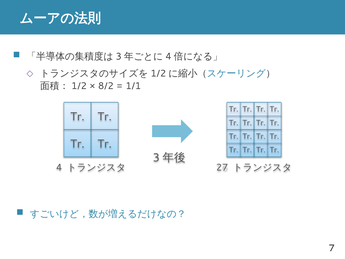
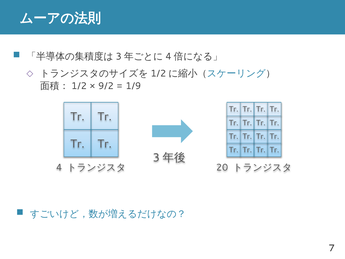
8/2: 8/2 -> 9/2 (106, 86)
1/1: 1/1 -> 1/9 (133, 86)
27: 27 -> 20 (222, 167)
